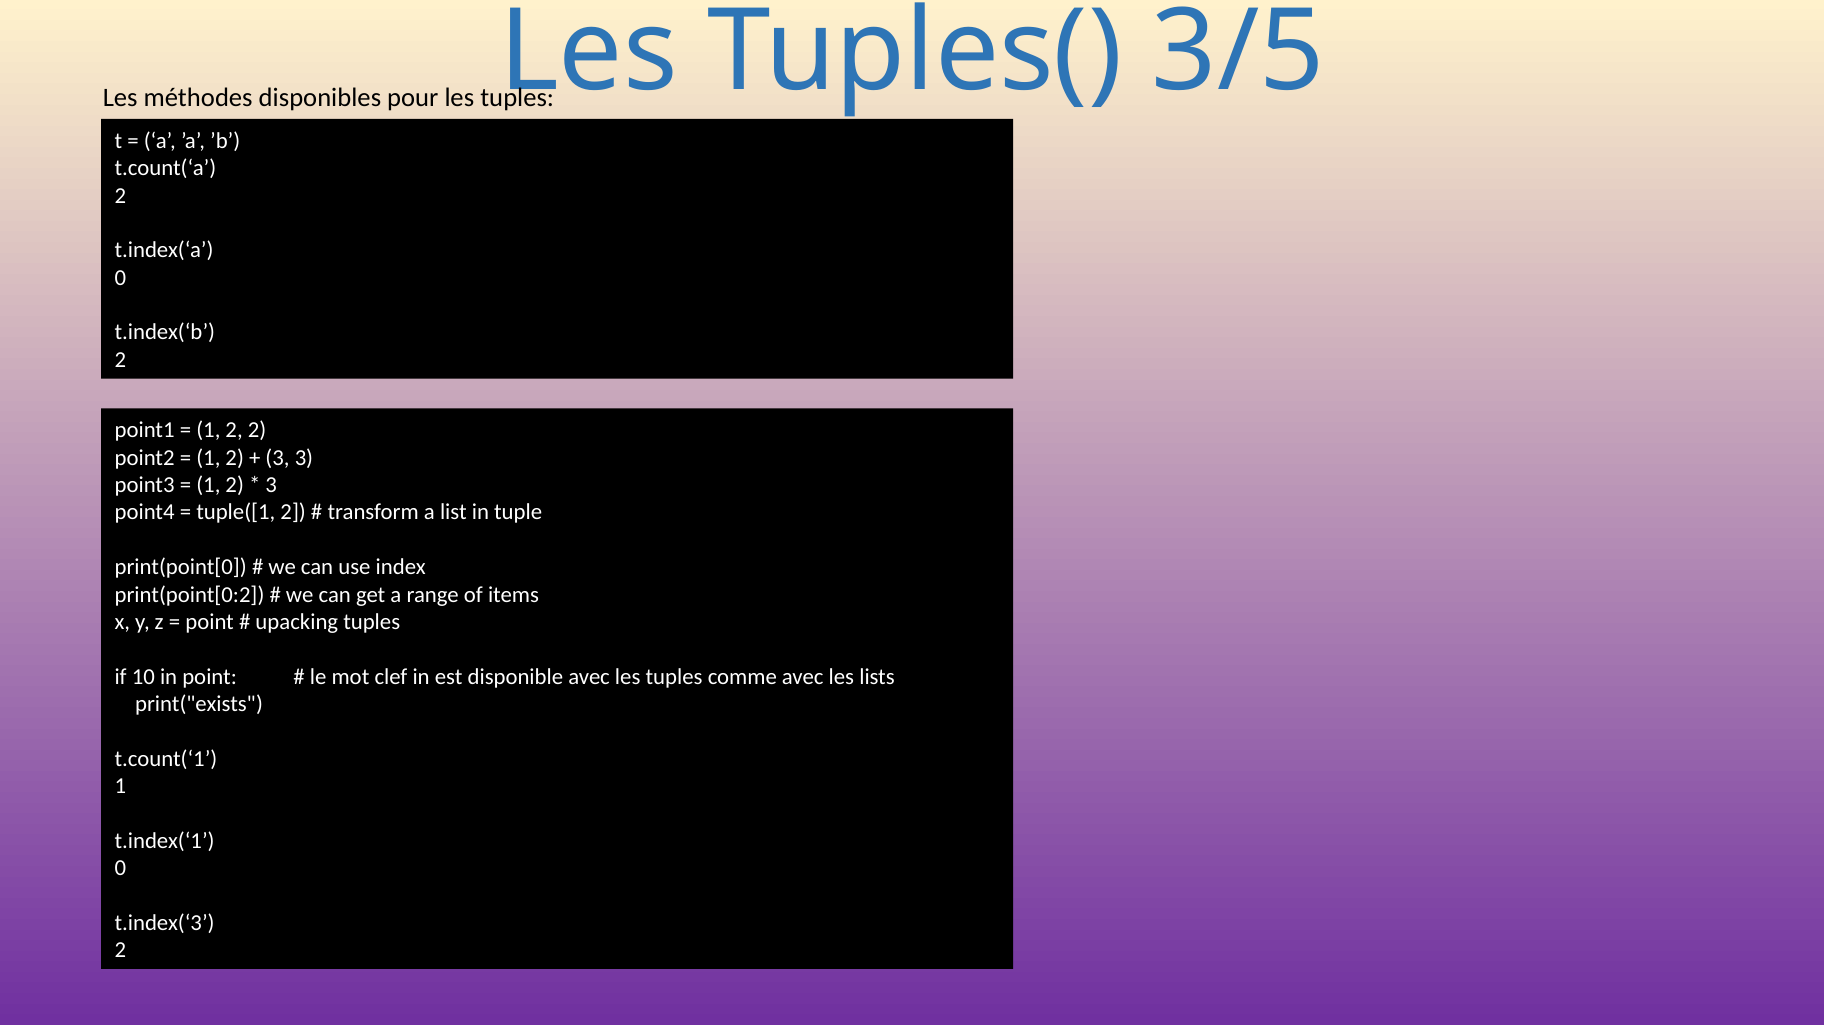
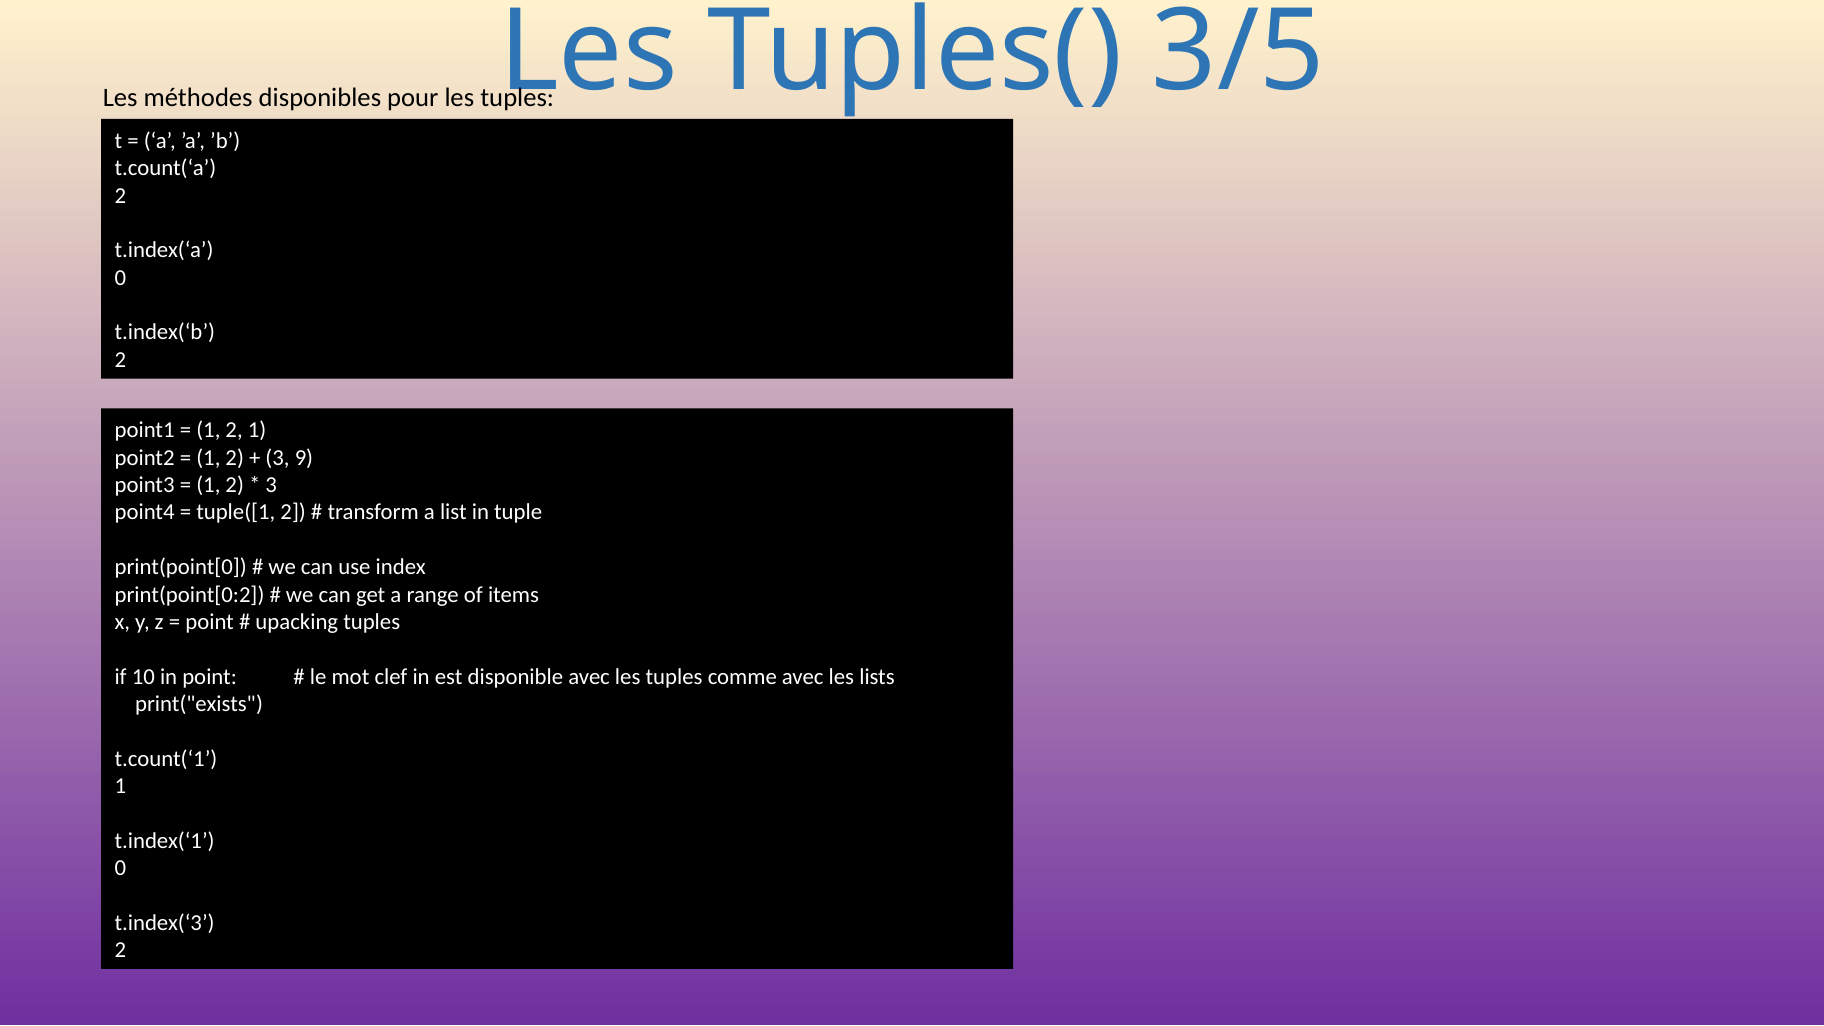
2 2: 2 -> 1 (257, 430)
3 3: 3 -> 9 (304, 458)
